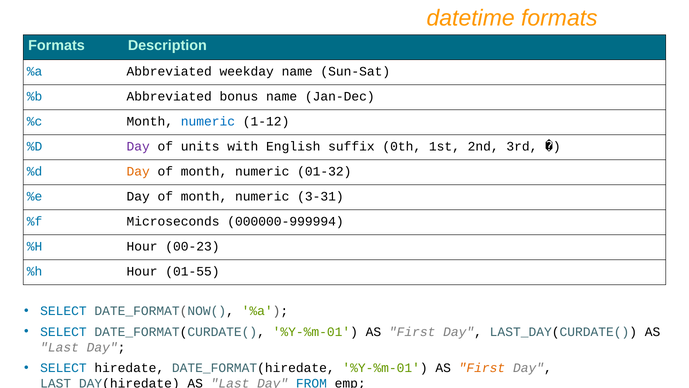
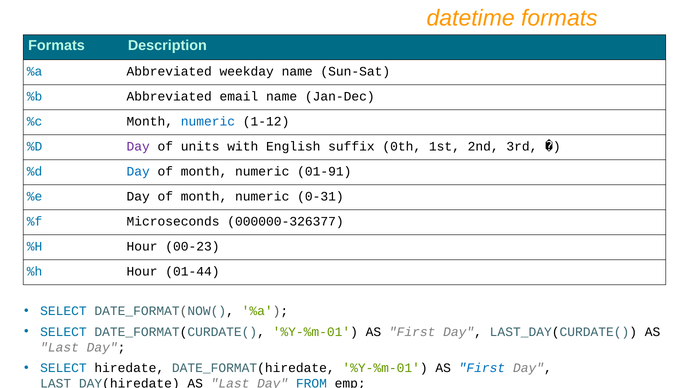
bonus: bonus -> email (239, 96)
Day colour: orange -> blue (138, 171)
01-32: 01-32 -> 01-91 (324, 171)
3-31: 3-31 -> 0-31 (320, 196)
000000-999994: 000000-999994 -> 000000-326377 (286, 221)
01-55: 01-55 -> 01-44 (192, 271)
First colour: orange -> blue (482, 368)
